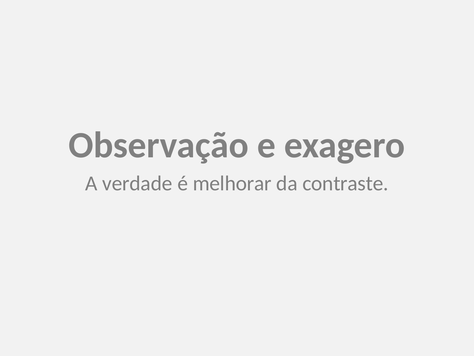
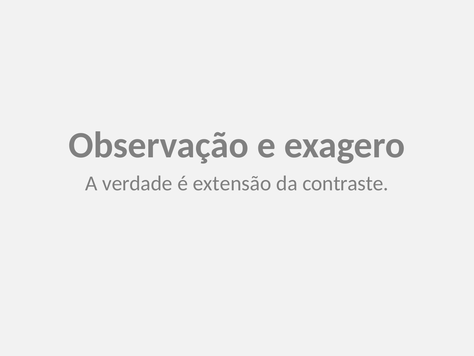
melhorar: melhorar -> extensão (232, 183)
